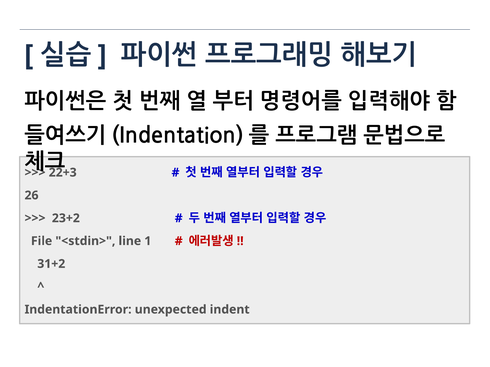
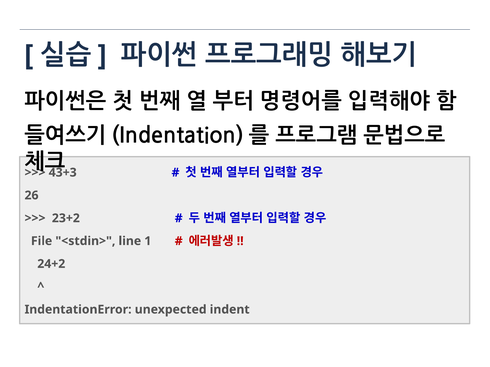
22+3: 22+3 -> 43+3 (63, 173)
31+2: 31+2 -> 24+2 (51, 264)
